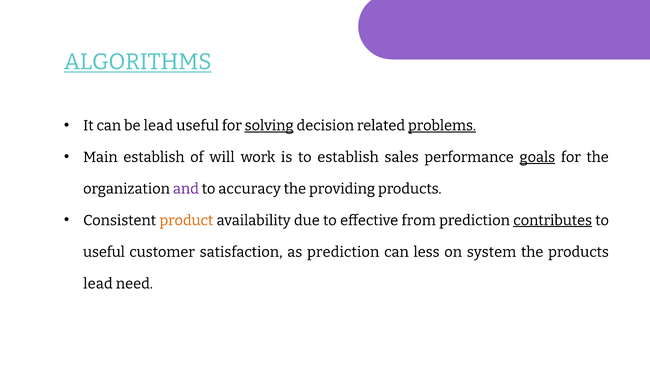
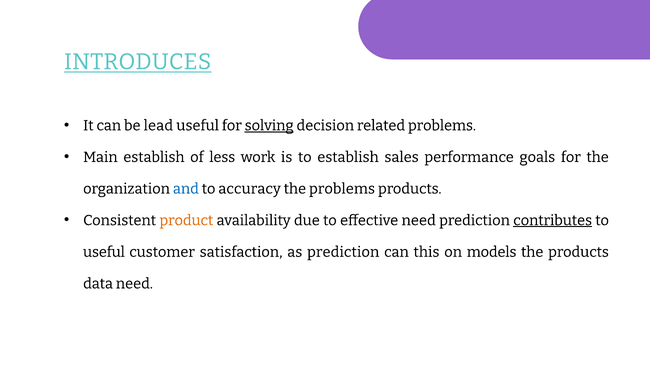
ALGORITHMS: ALGORITHMS -> INTRODUCES (138, 62)
problems underline: present -> none (442, 125)
will: will -> less (222, 157)
goals underline: present -> none (537, 157)
and colour: purple -> blue (186, 189)
the providing: providing -> problems (342, 189)
effective from: from -> need (419, 220)
less: less -> this (426, 252)
system: system -> models (492, 252)
lead: lead -> data (98, 283)
